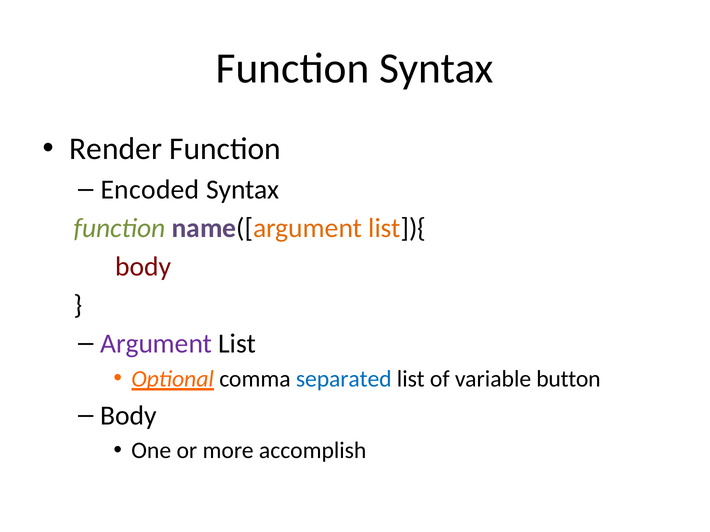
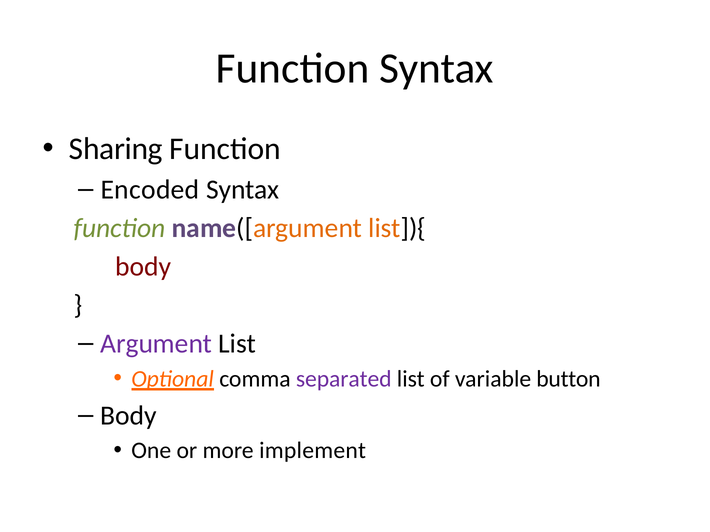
Render: Render -> Sharing (116, 149)
separated colour: blue -> purple (344, 379)
accomplish: accomplish -> implement (313, 451)
